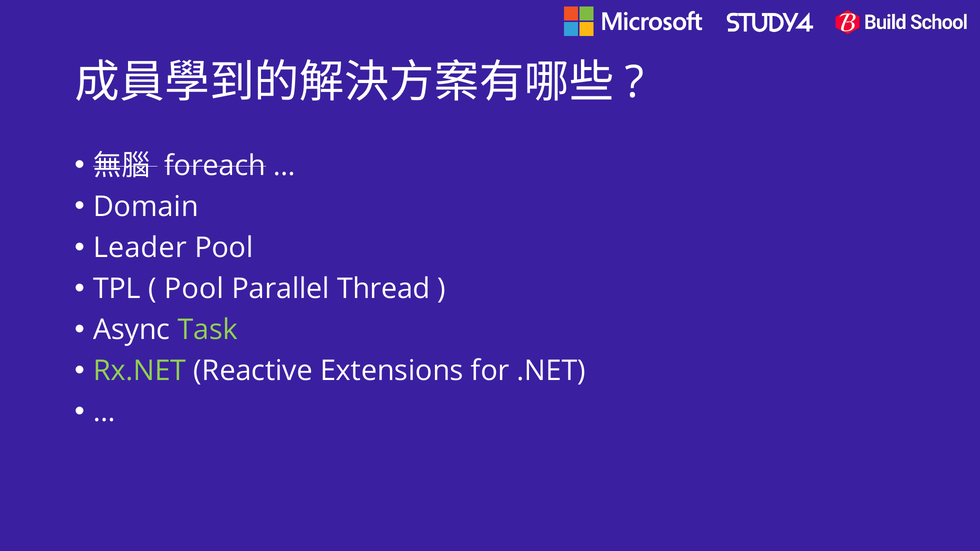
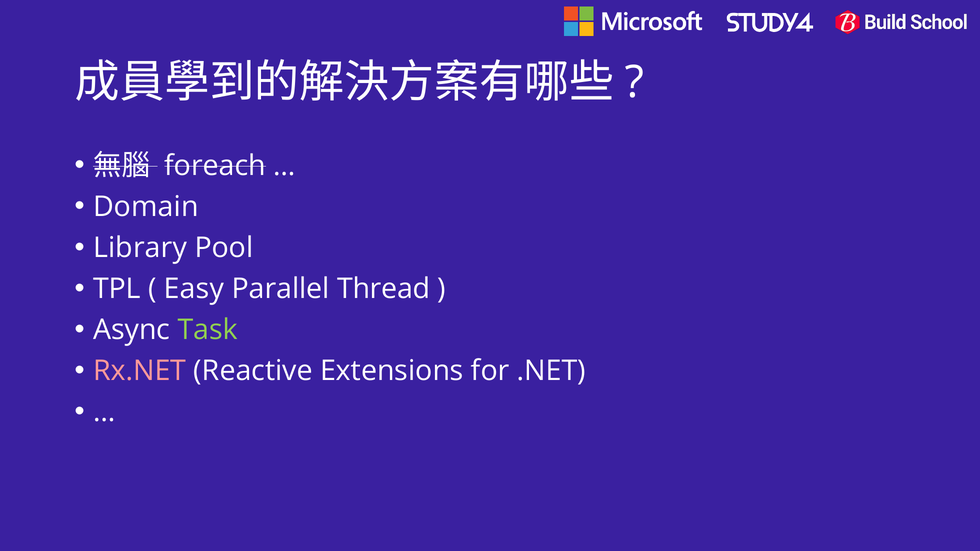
Leader: Leader -> Library (140, 248)
Pool: Pool -> Easy (194, 289)
Rx.NET colour: light green -> pink (140, 371)
